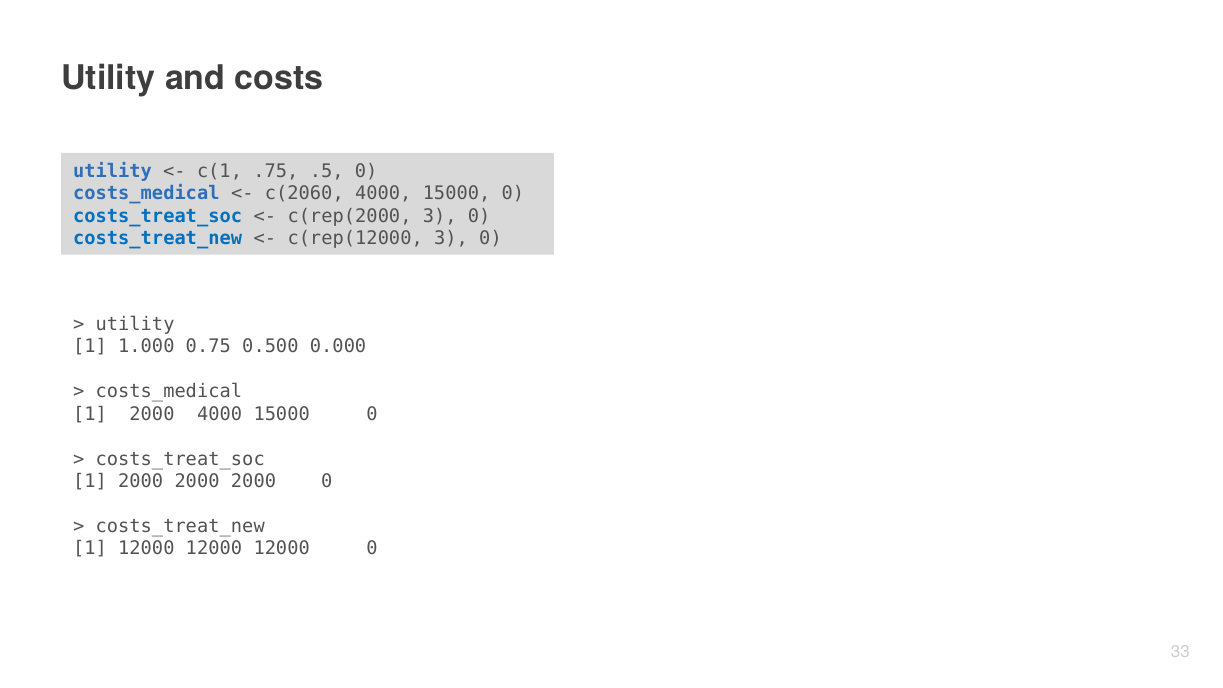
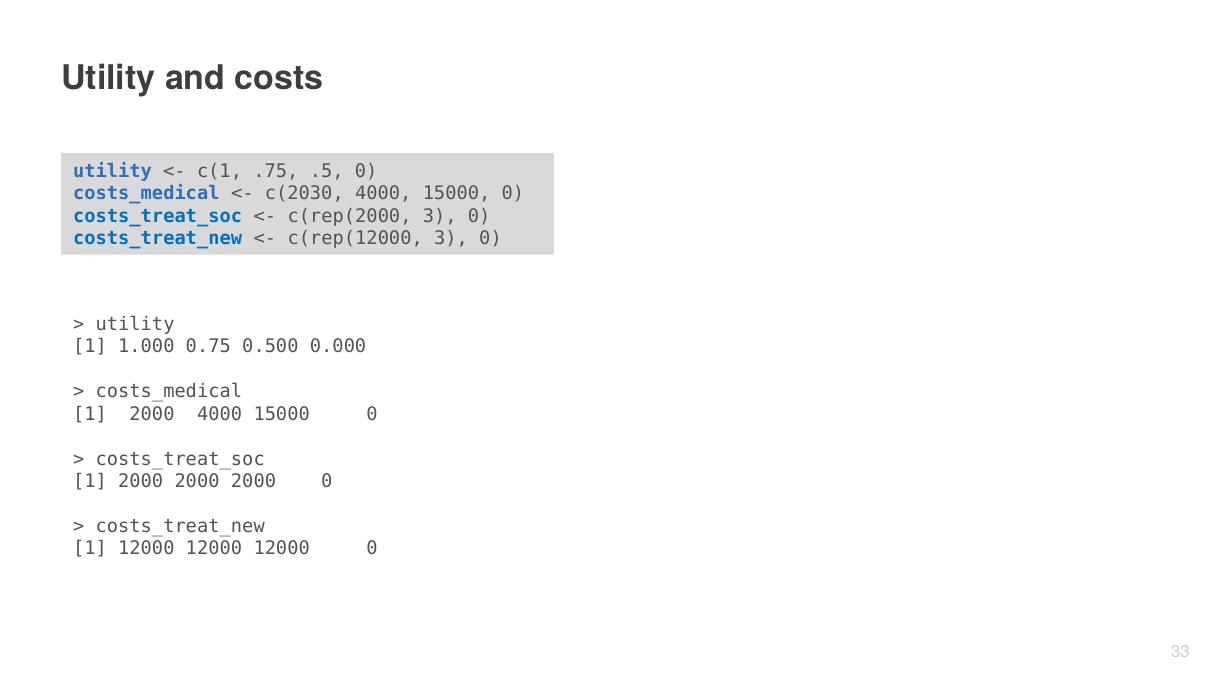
c(2060: c(2060 -> c(2030 (304, 194)
